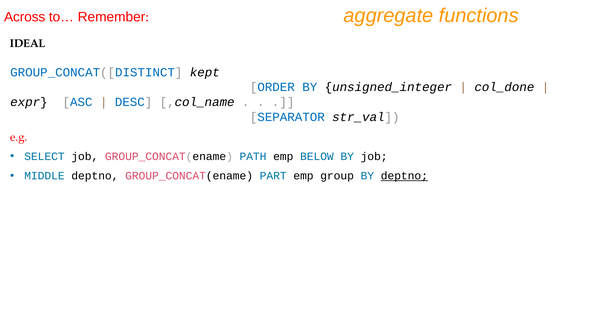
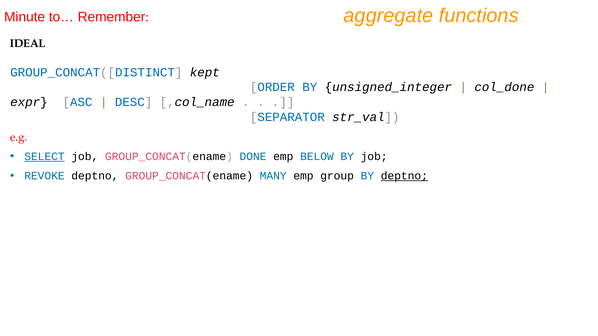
Across: Across -> Minute (25, 17)
SELECT underline: none -> present (44, 157)
PATH: PATH -> DONE (253, 157)
MIDDLE: MIDDLE -> REVOKE (44, 176)
PART: PART -> MANY (273, 176)
